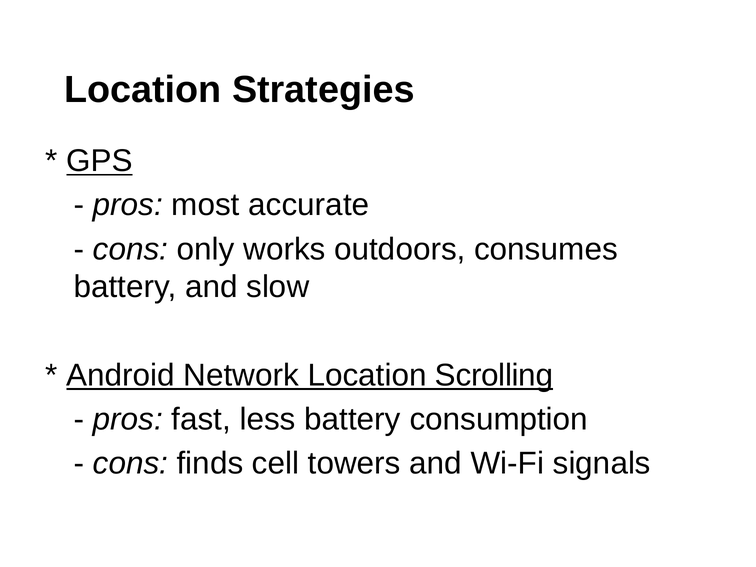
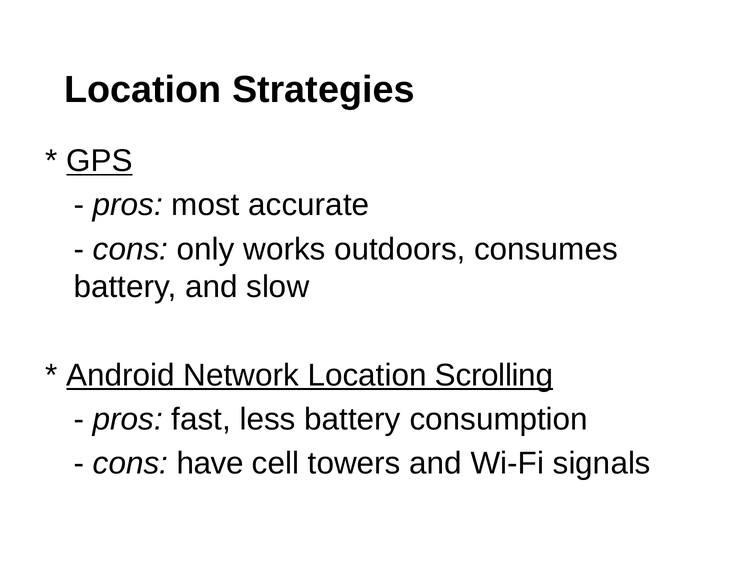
finds: finds -> have (210, 463)
